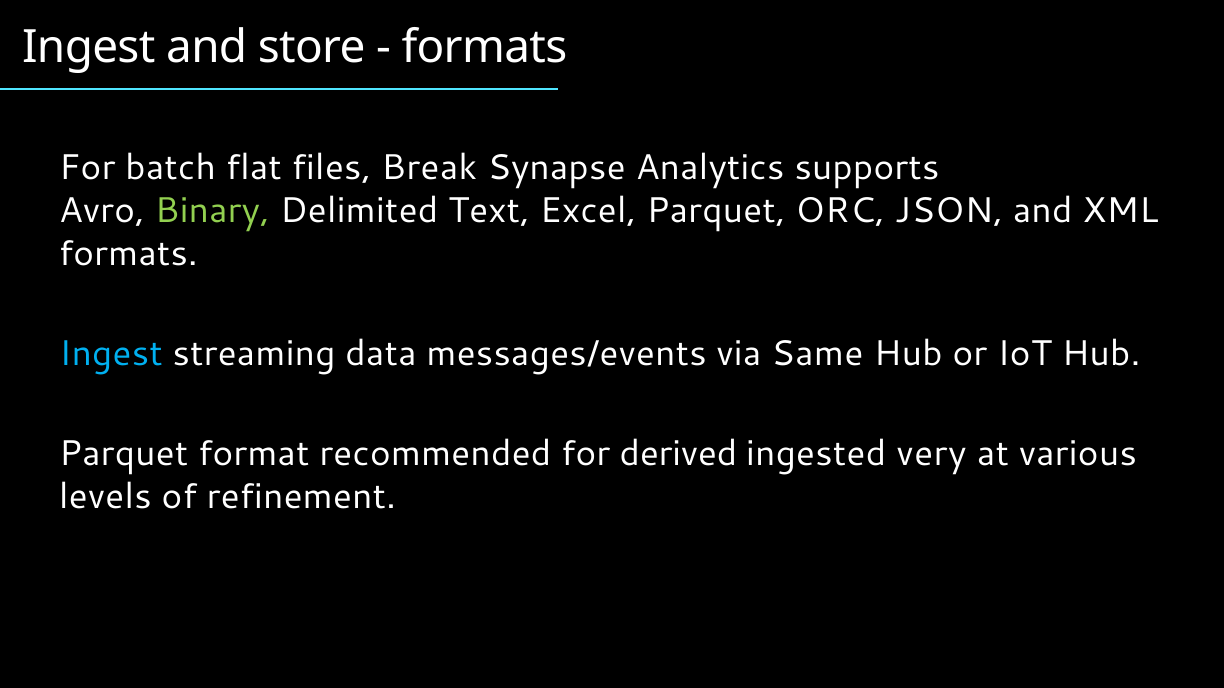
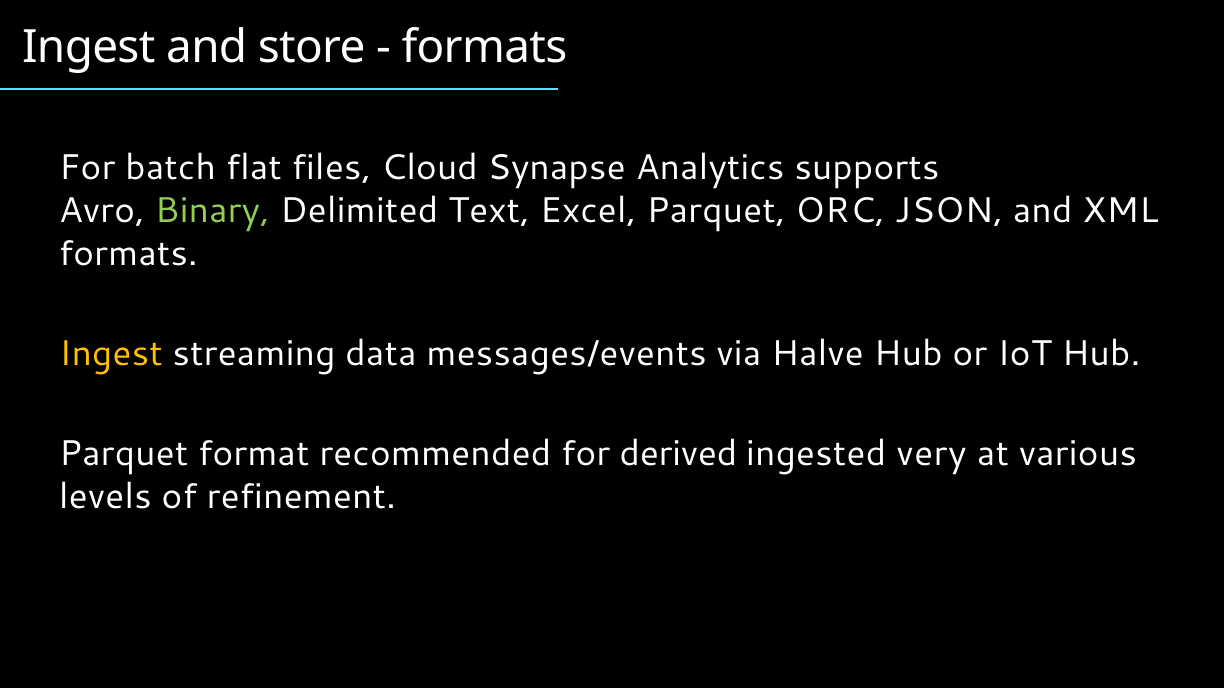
Break: Break -> Cloud (430, 168)
Ingest colour: light blue -> yellow (111, 354)
Same: Same -> Halve (818, 354)
